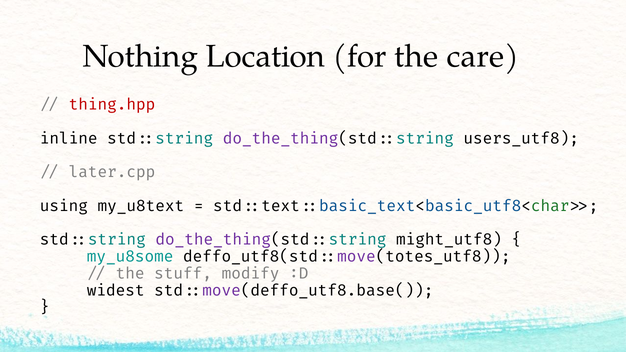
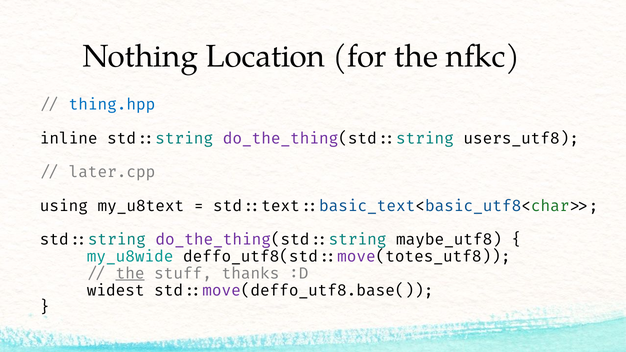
care: care -> nfkc (483, 57)
thing.hpp colour: red -> blue (112, 105)
might_utf8: might_utf8 -> maybe_utf8 (449, 240)
my_u8some: my_u8some -> my_u8wide (130, 257)
the underline: none -> present (130, 274)
modify: modify -> thanks (251, 274)
